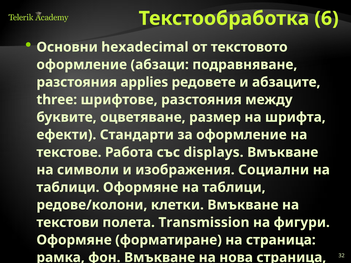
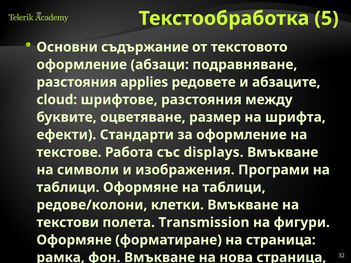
6: 6 -> 5 (327, 18)
Основни hexadecimal: hexadecimal -> съдържание (145, 47)
three: three -> cloud (57, 100)
Социални: Социални -> Програми (274, 170)
